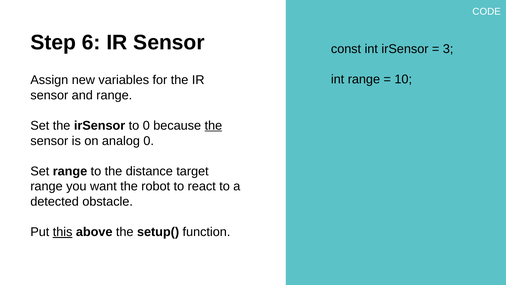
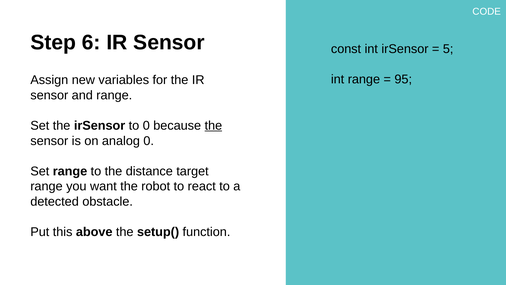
3: 3 -> 5 (448, 49)
10: 10 -> 95 (403, 79)
this underline: present -> none (63, 232)
